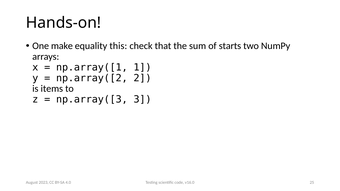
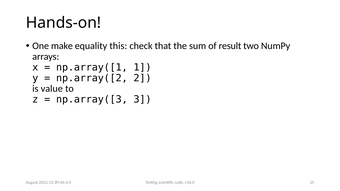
starts: starts -> result (230, 46)
items: items -> value (52, 89)
